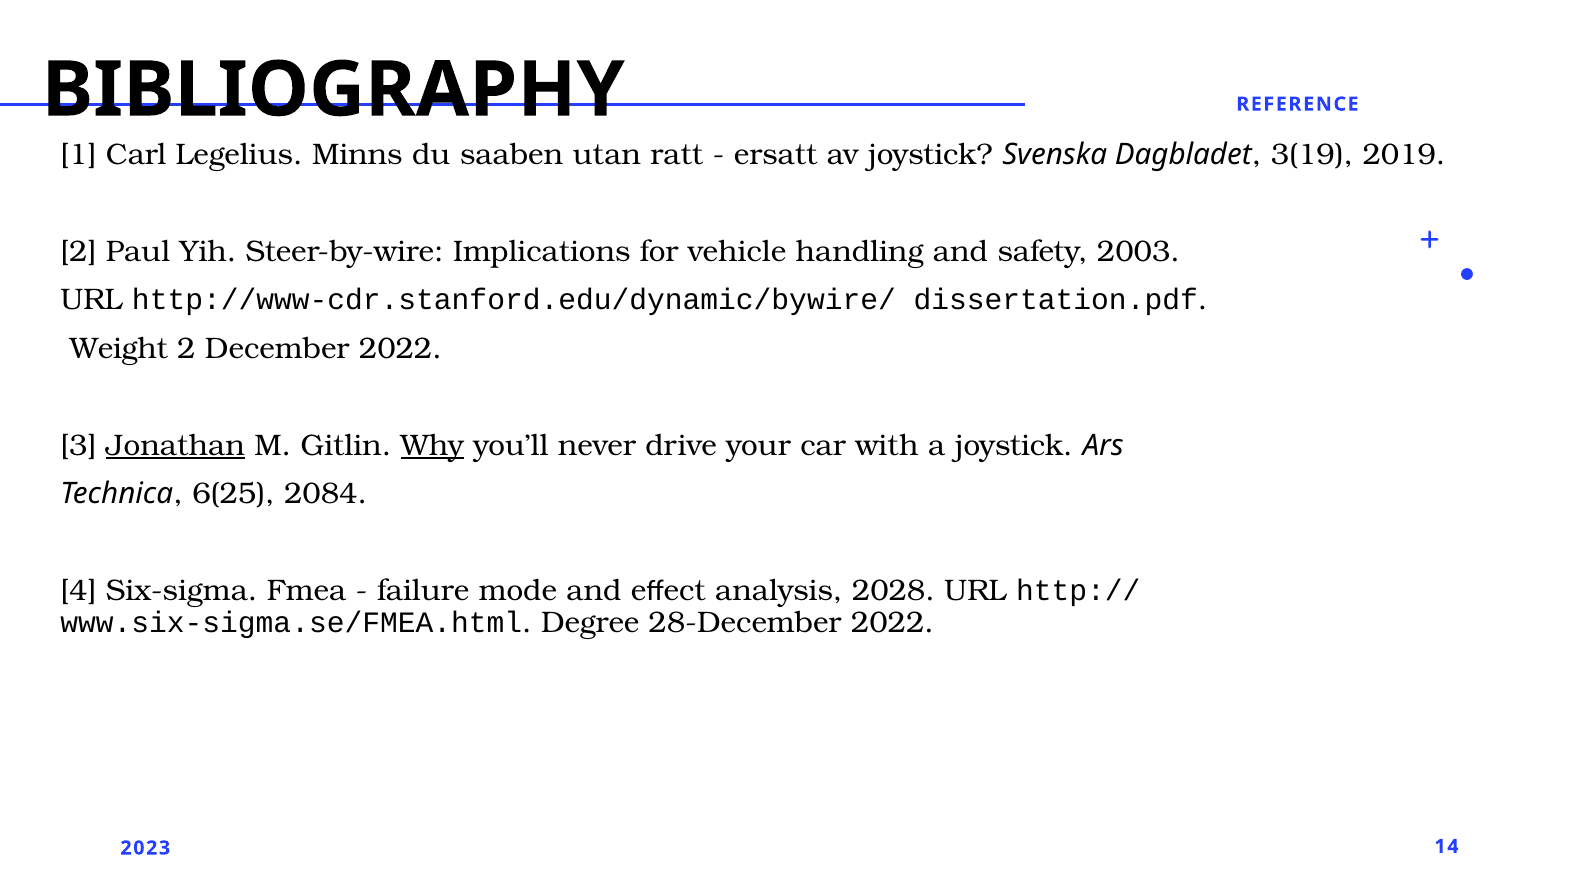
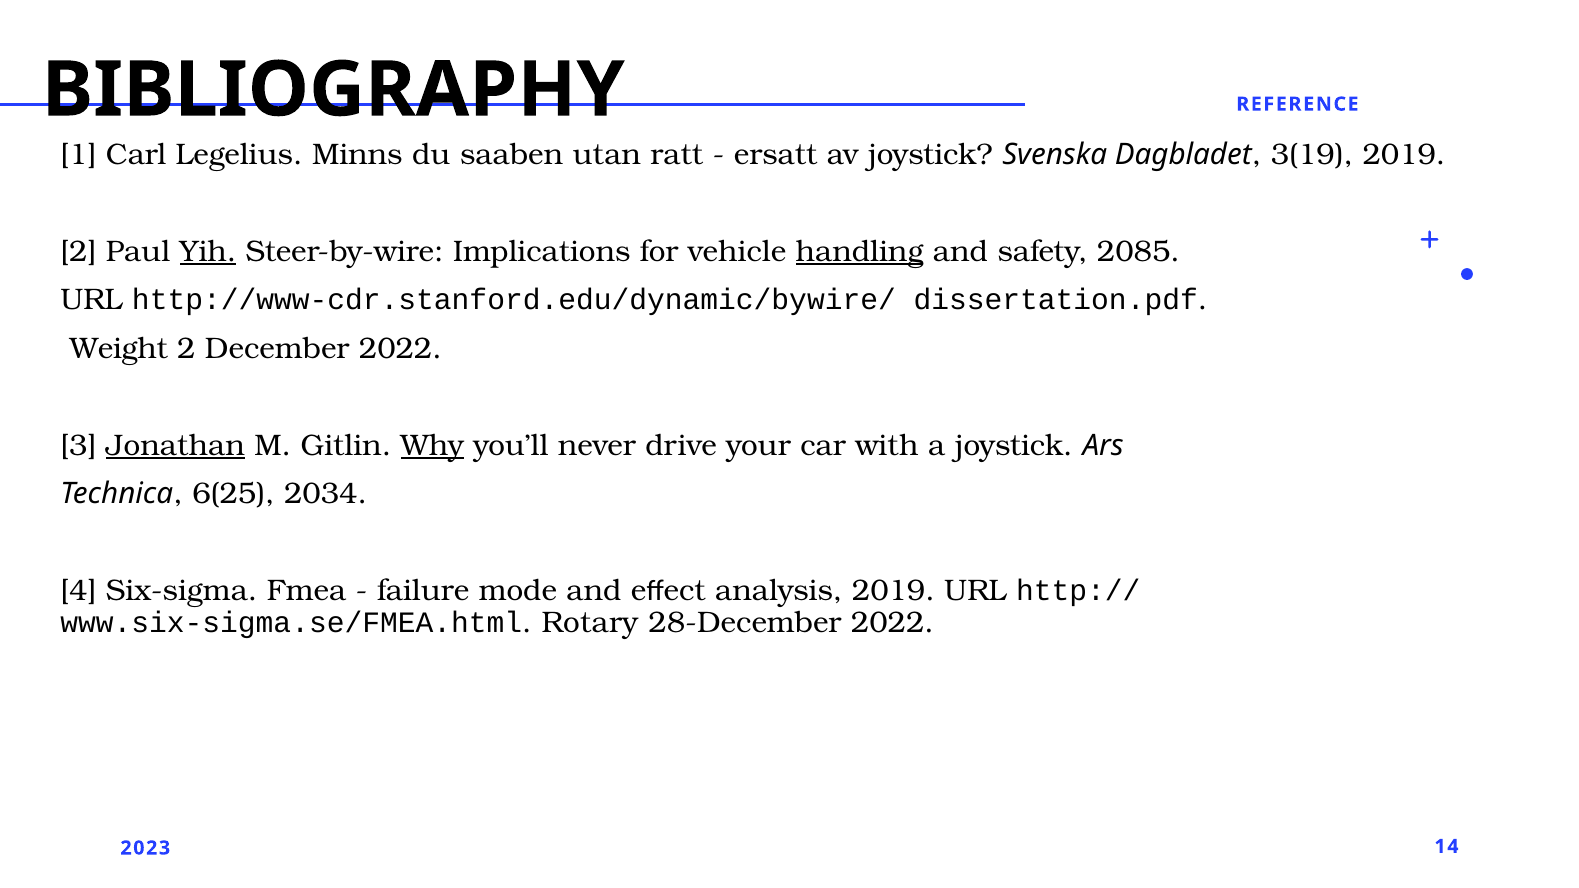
Yih underline: none -> present (208, 252)
handling underline: none -> present (860, 252)
2003: 2003 -> 2085 (1138, 252)
2084: 2084 -> 2034 (326, 494)
analysis 2028: 2028 -> 2019 (893, 591)
Degree: Degree -> Rotary (590, 623)
